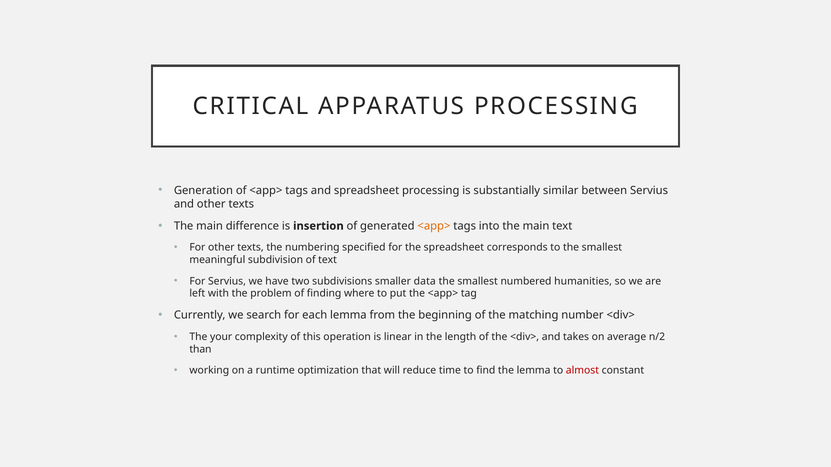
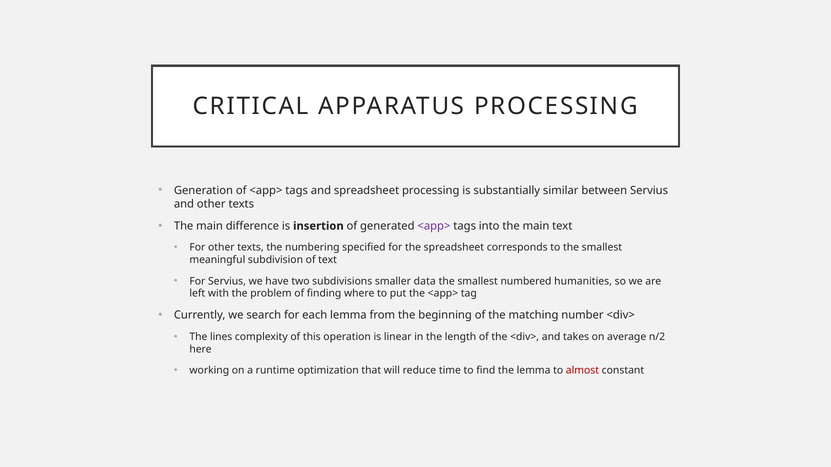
<app> colour: orange -> purple (434, 226)
your: your -> lines (221, 337)
than: than -> here (200, 350)
